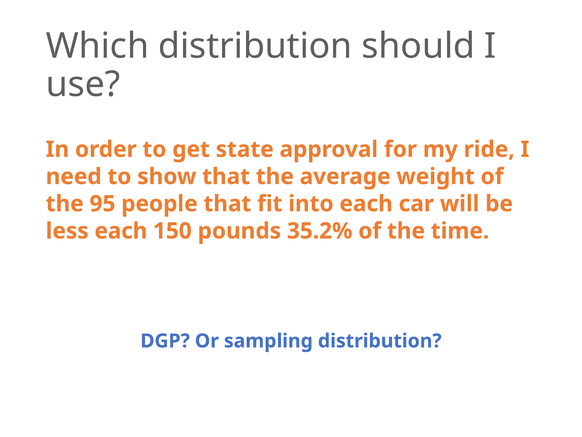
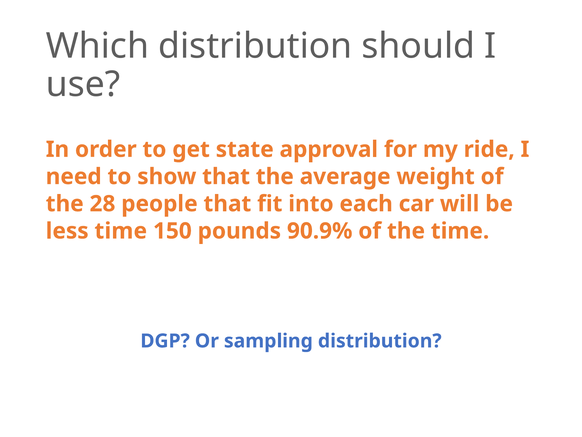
95: 95 -> 28 (102, 204)
less each: each -> time (121, 231)
35.2%: 35.2% -> 90.9% (320, 231)
